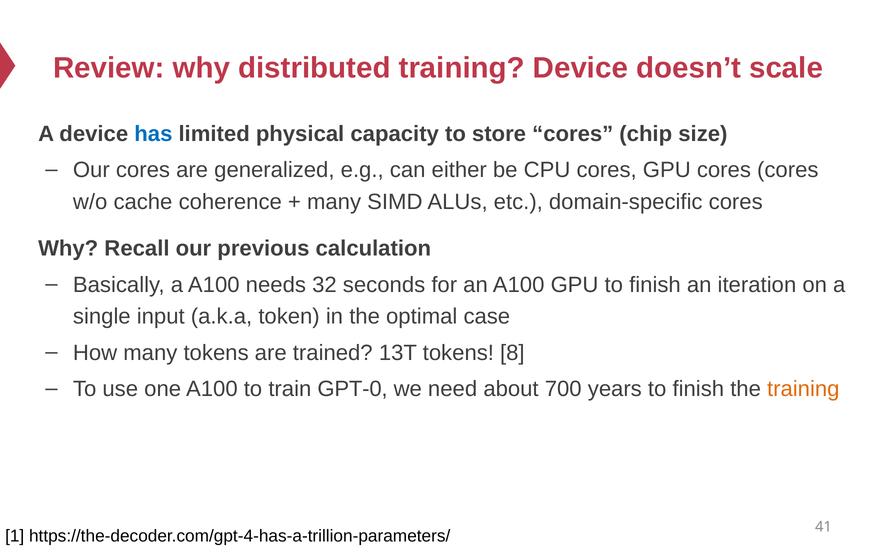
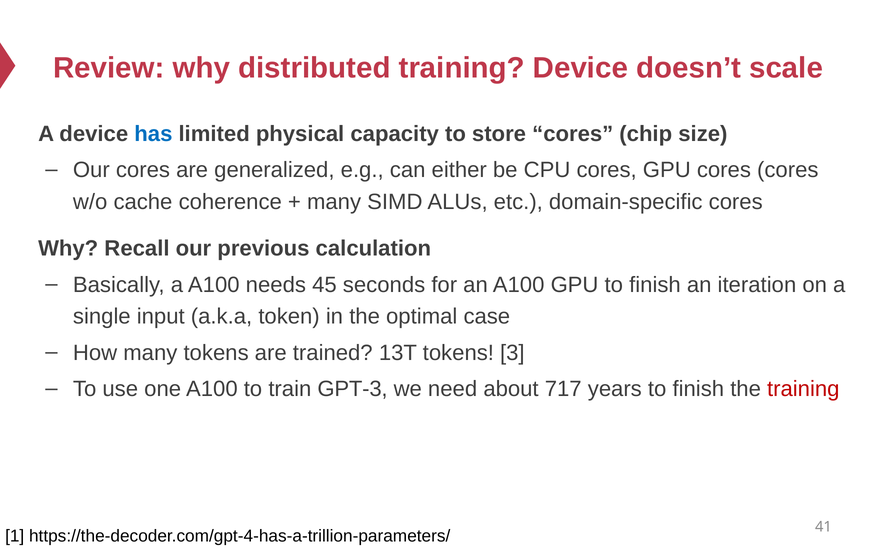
32: 32 -> 45 (324, 285)
8: 8 -> 3 (512, 353)
GPT-0: GPT-0 -> GPT-3 (353, 389)
700: 700 -> 717 (563, 389)
training colour: orange -> red (803, 389)
